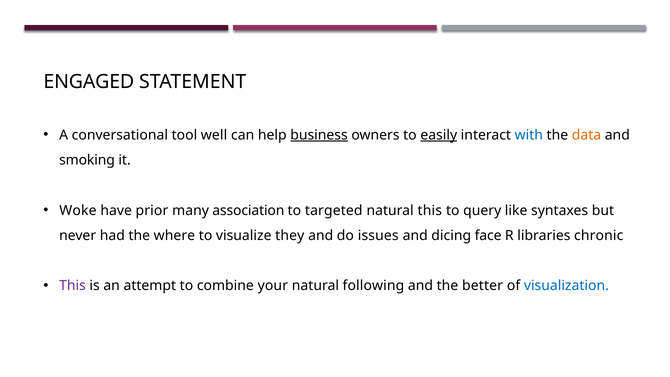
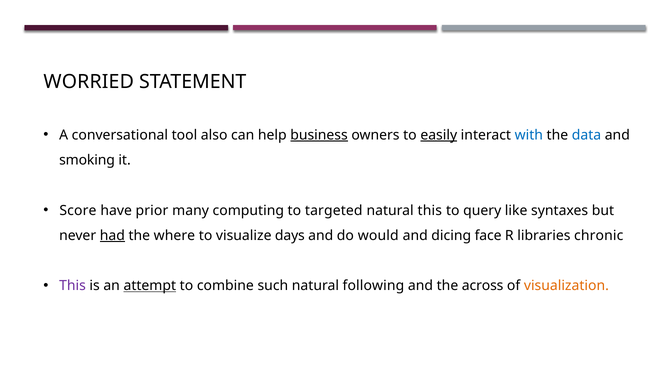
ENGAGED: ENGAGED -> WORRIED (89, 82)
well: well -> also (214, 135)
data colour: orange -> blue (587, 135)
Woke: Woke -> Score (78, 210)
association: association -> computing (248, 210)
had underline: none -> present (112, 235)
they: they -> days (290, 235)
issues: issues -> would (378, 235)
attempt underline: none -> present (150, 286)
your: your -> such (273, 286)
better: better -> across (483, 286)
visualization colour: blue -> orange (566, 286)
